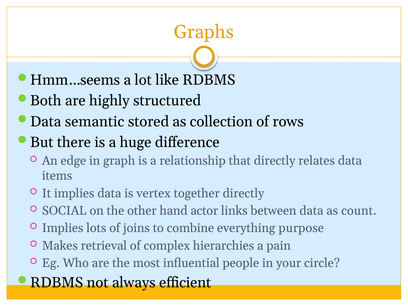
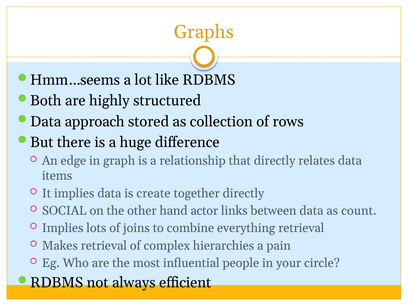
semantic: semantic -> approach (95, 121)
vertex: vertex -> create (153, 193)
everything purpose: purpose -> retrieval (301, 228)
